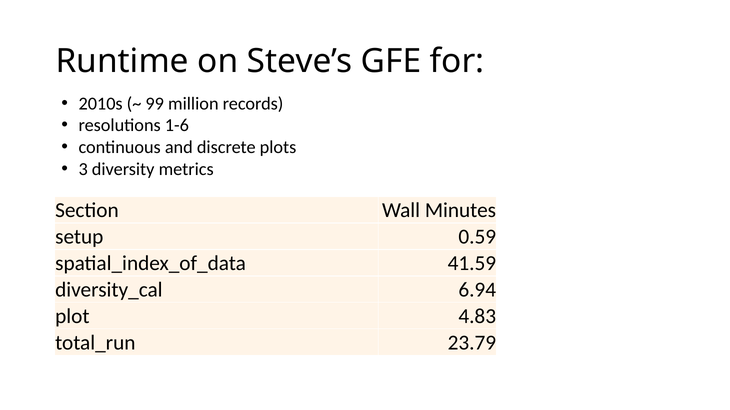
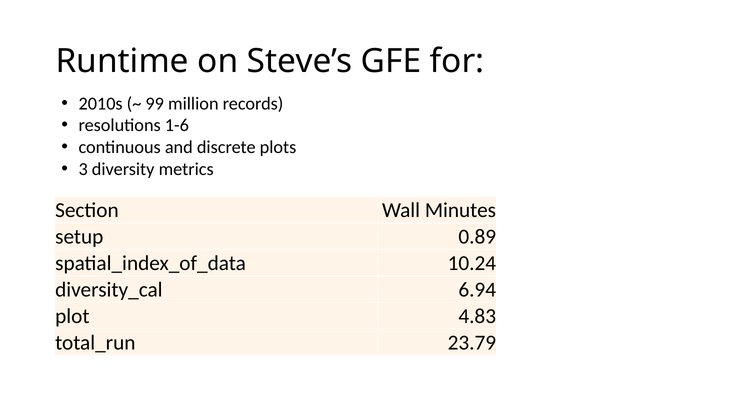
0.59: 0.59 -> 0.89 (477, 237)
41.59: 41.59 -> 10.24 (472, 264)
